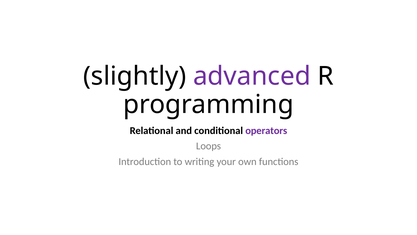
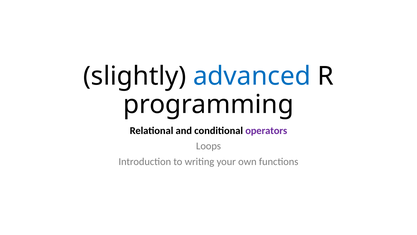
advanced colour: purple -> blue (252, 76)
